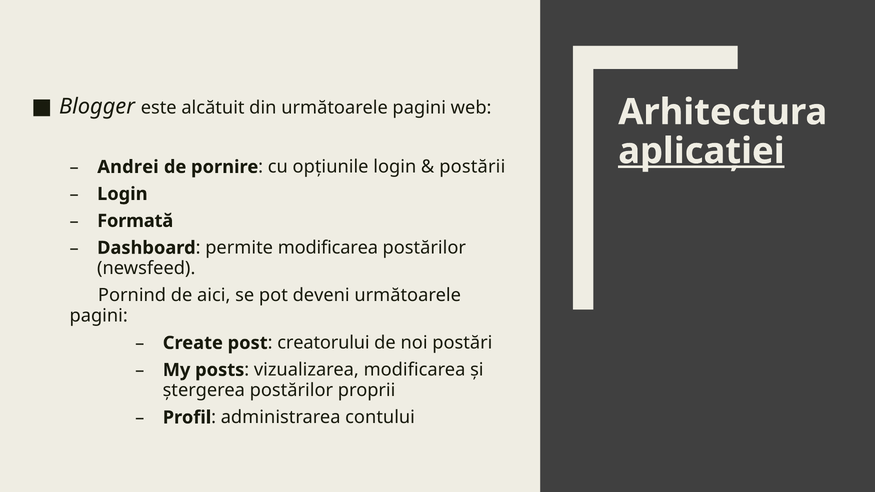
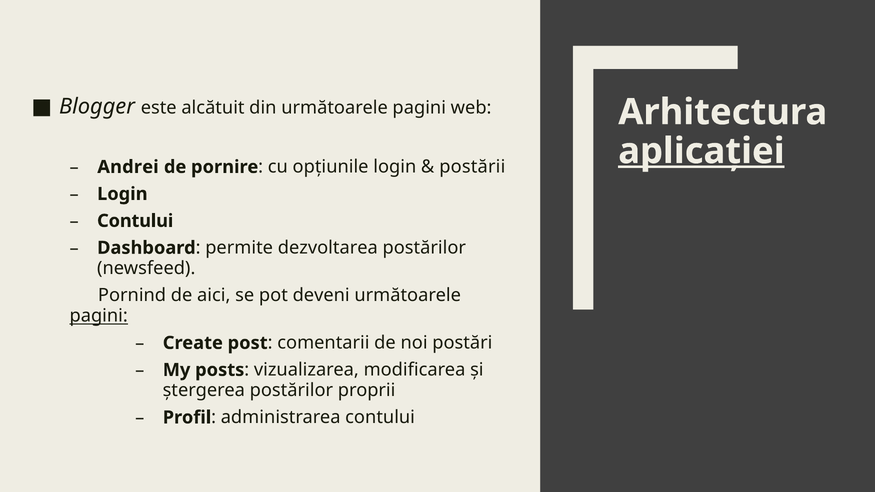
Formată: Formată -> Contului (135, 221)
permite modificarea: modificarea -> dezvoltarea (328, 248)
pagini underline: none -> present (99, 316)
creatorului: creatorului -> comentarii (323, 343)
